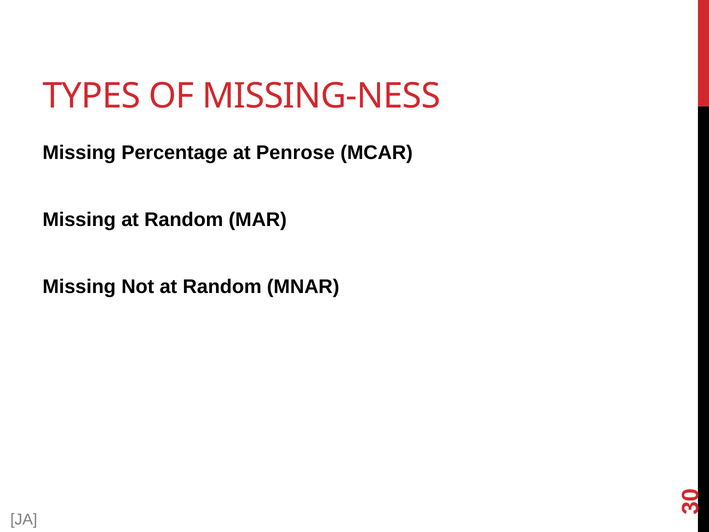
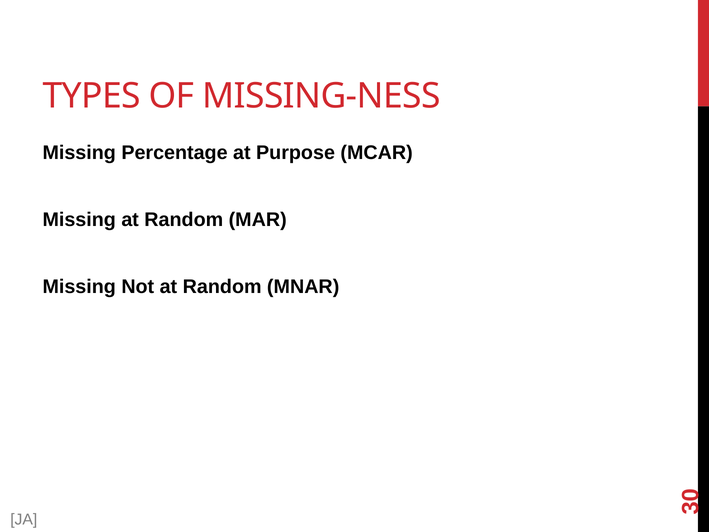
Penrose: Penrose -> Purpose (296, 153)
